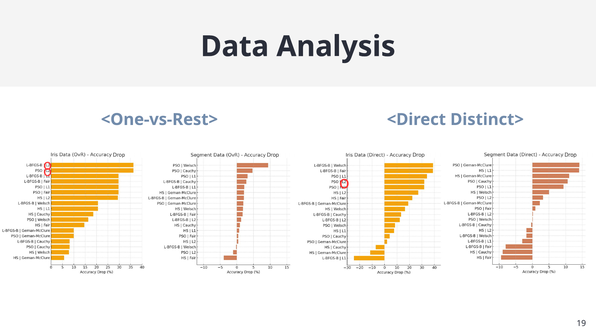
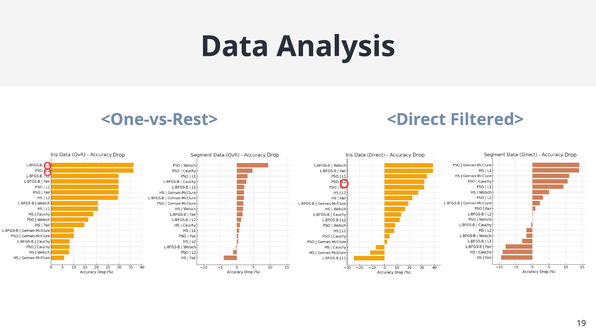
Distinct>: Distinct> -> Filtered> (487, 119)
